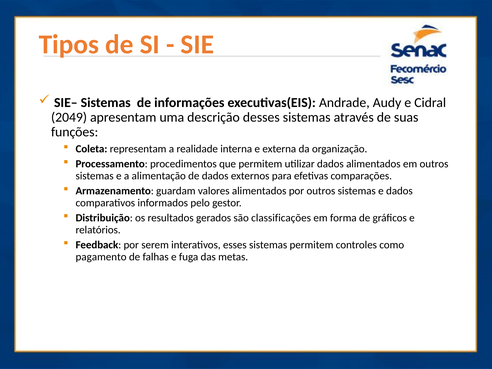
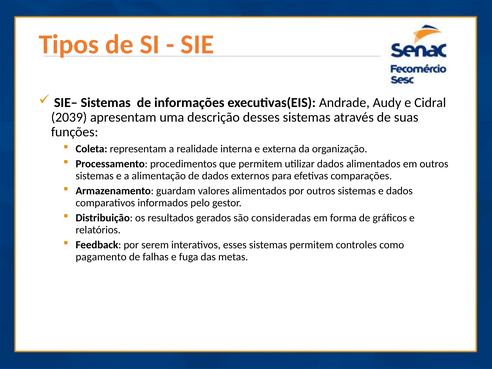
2049: 2049 -> 2039 (69, 117)
classificações: classificações -> consideradas (281, 218)
